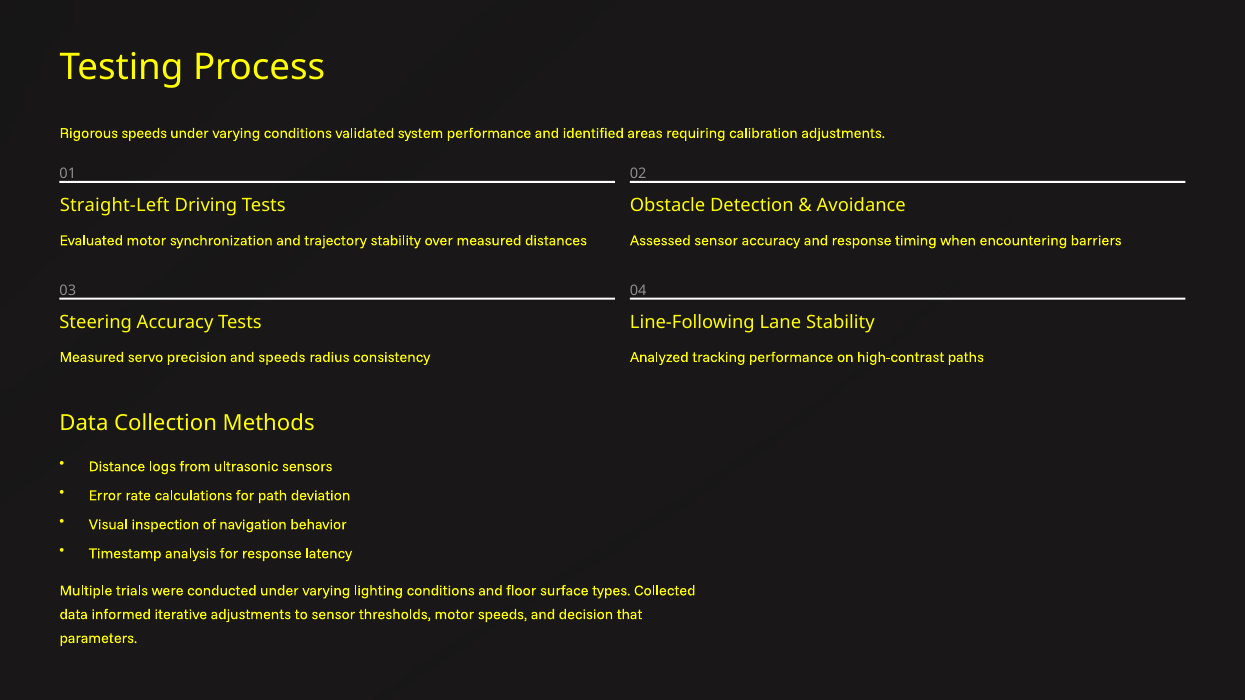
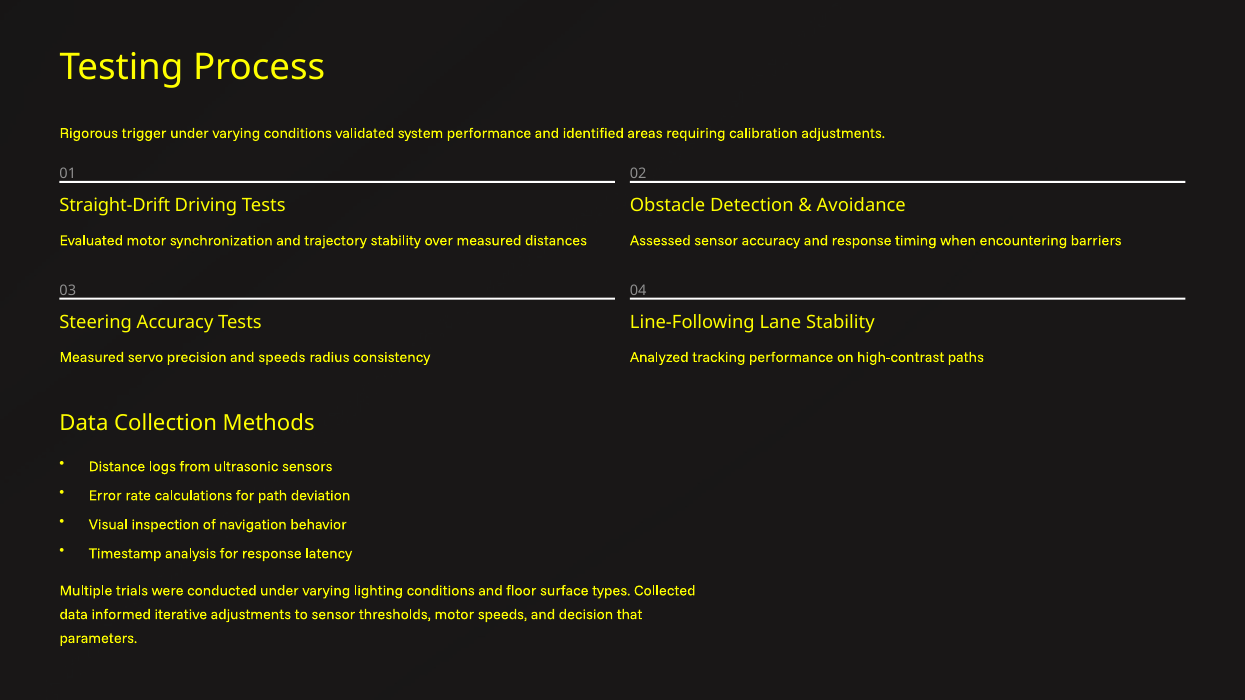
Rigorous speeds: speeds -> trigger (144, 133)
Straight-Left: Straight-Left -> Straight-Drift (115, 206)
